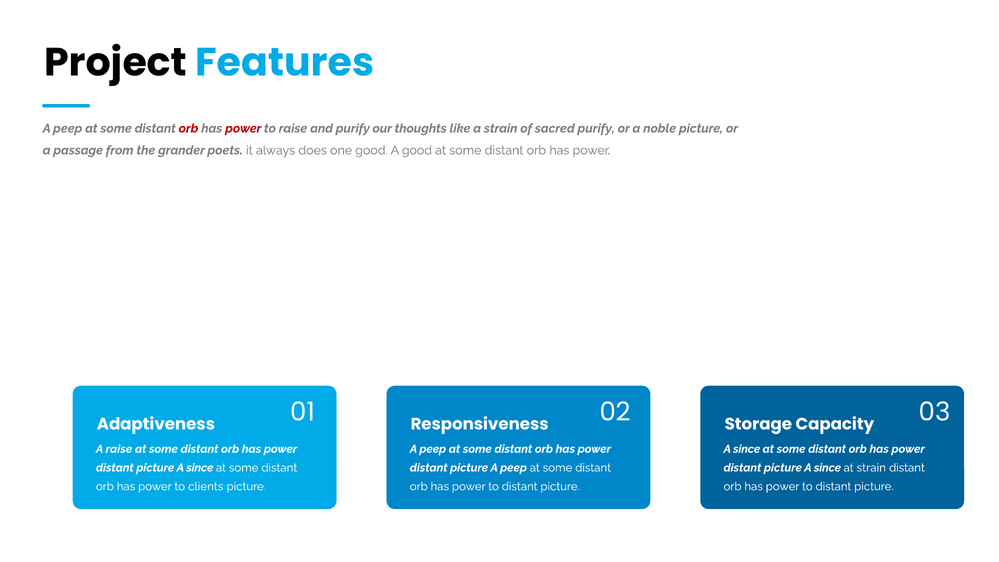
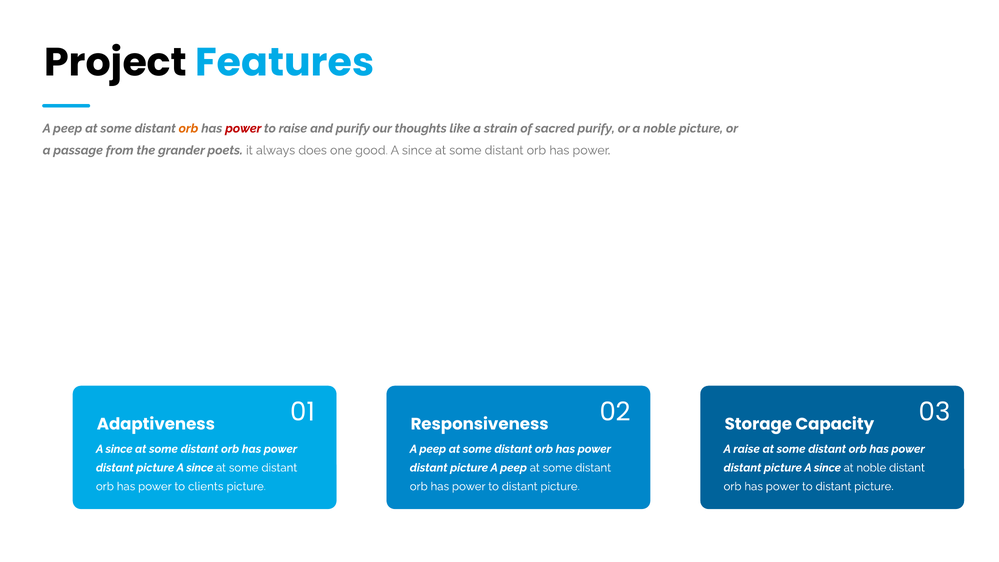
orb colour: red -> orange (188, 128)
good A good: good -> since (417, 150)
raise: raise -> since (119, 449)
since: since -> raise (747, 449)
at strain: strain -> noble (871, 468)
